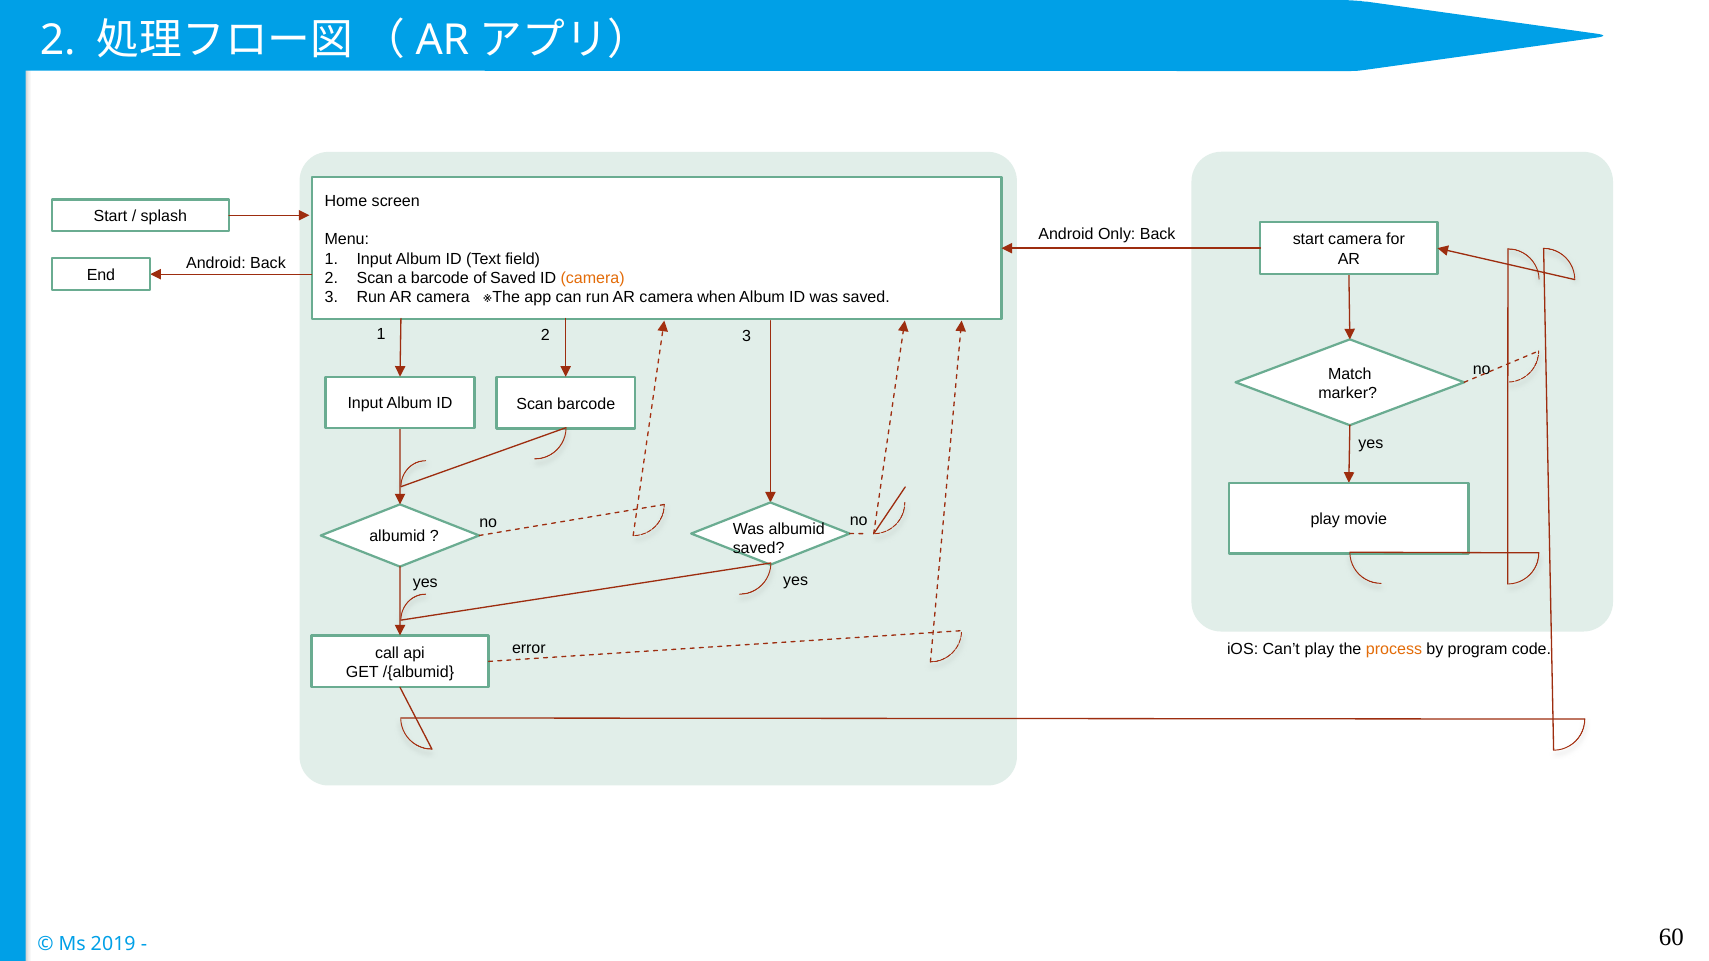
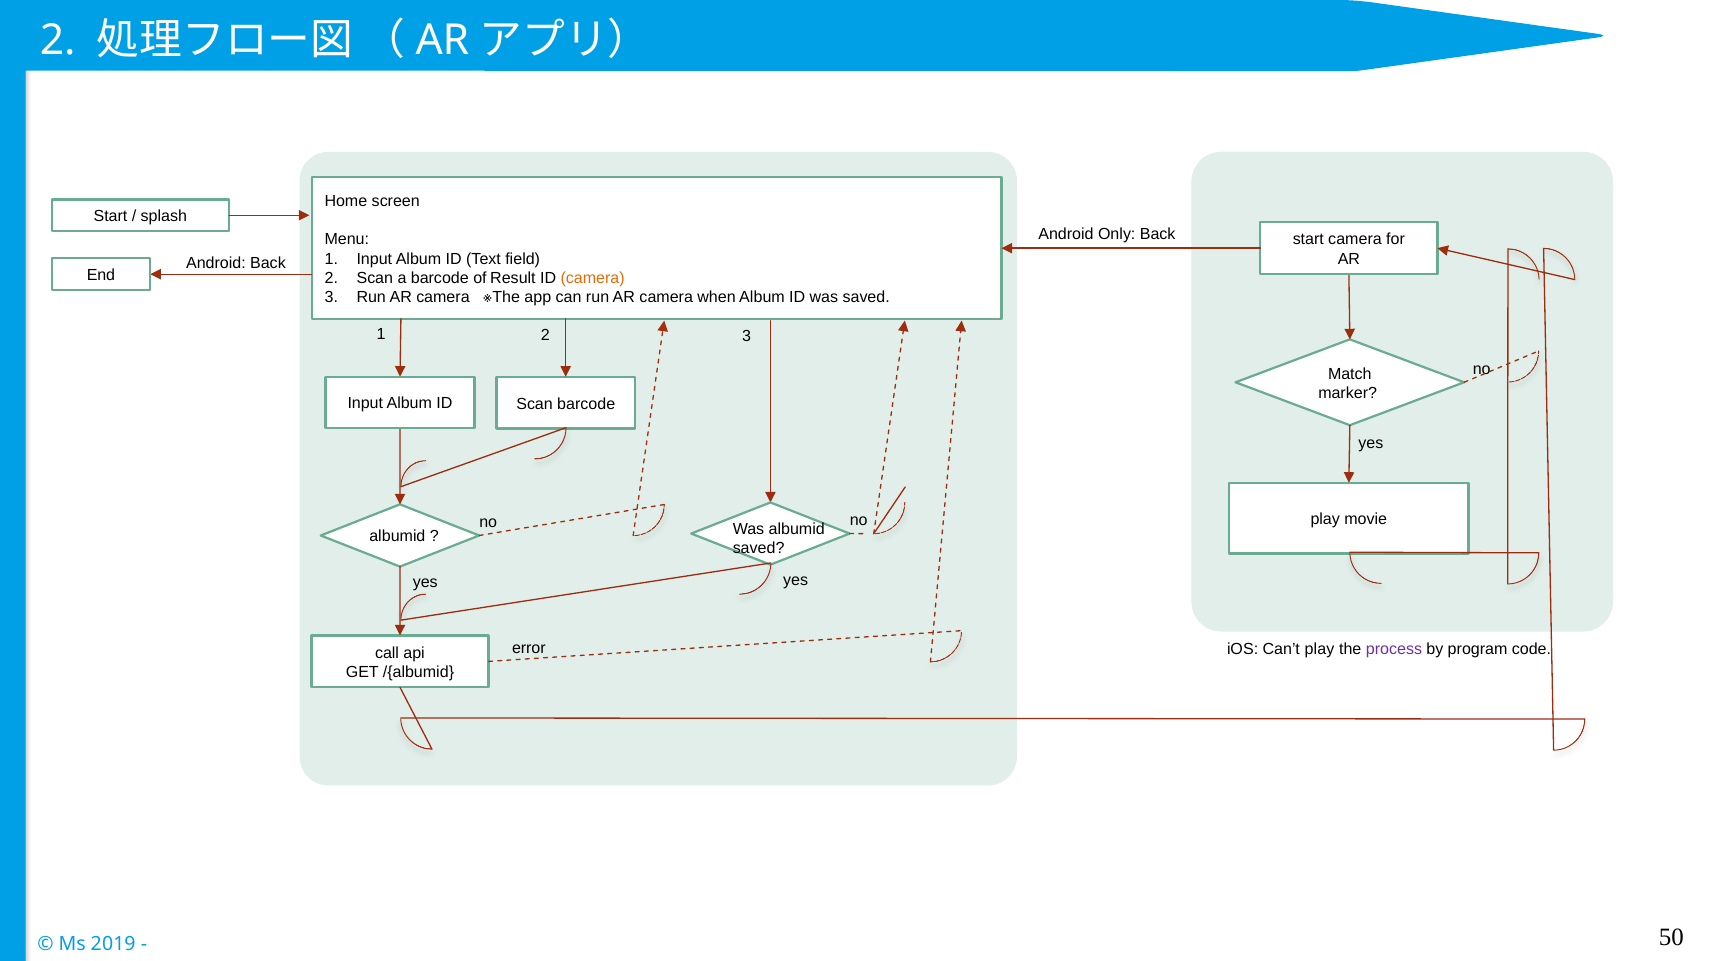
of Saved: Saved -> Result (513, 278)
process colour: orange -> purple (1394, 649)
60: 60 -> 50 (1671, 938)
